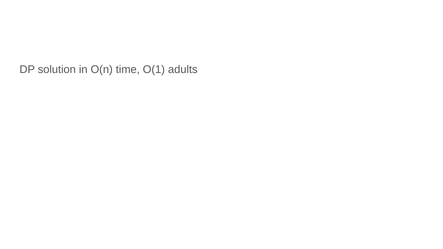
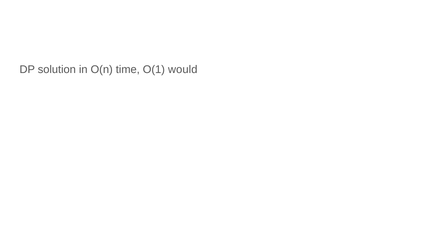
adults: adults -> would (183, 70)
